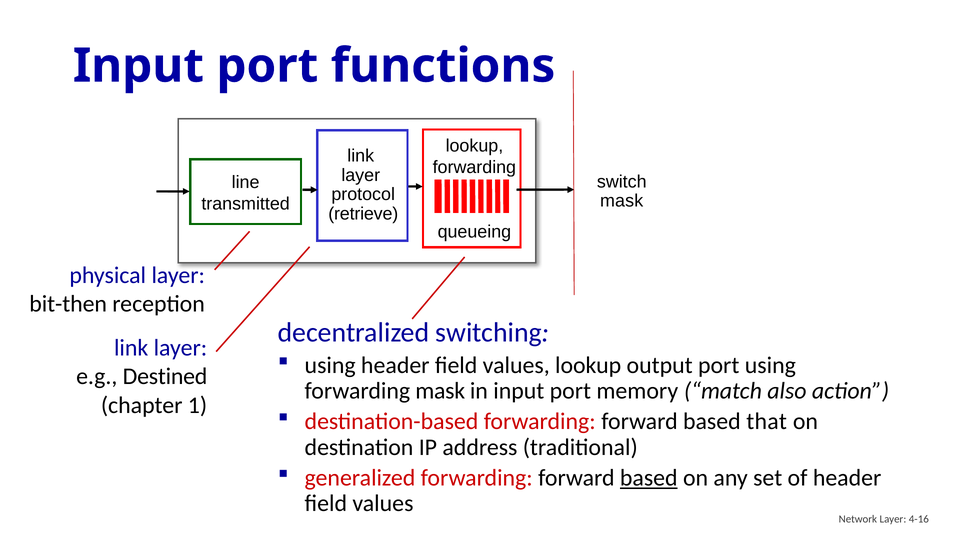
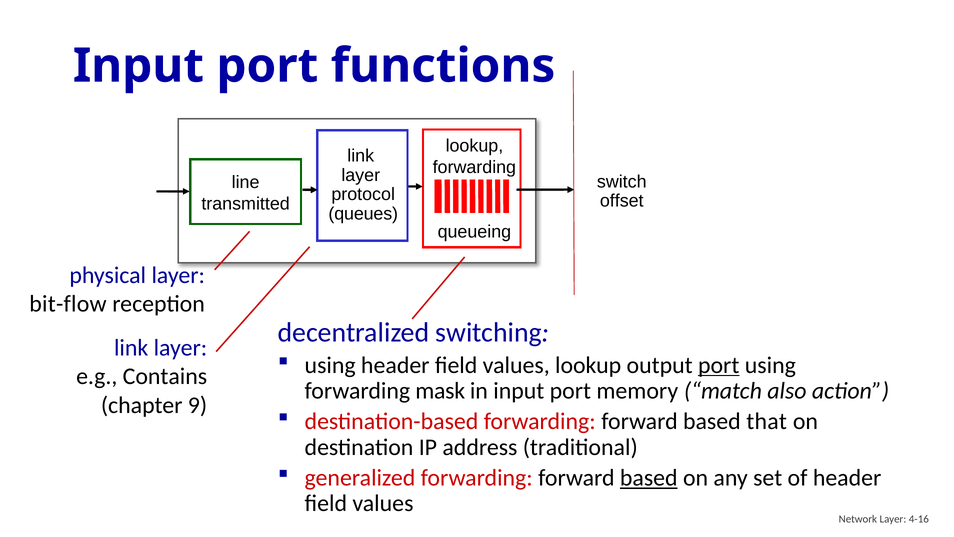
mask: mask -> offset (622, 201)
retrieve: retrieve -> queues (363, 214)
bit-then: bit-then -> bit-flow (68, 304)
port underline: none -> present (719, 365)
Destined: Destined -> Contains (165, 376)
1: 1 -> 9 (197, 405)
